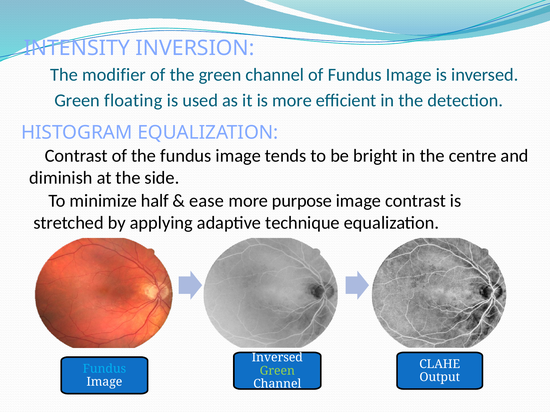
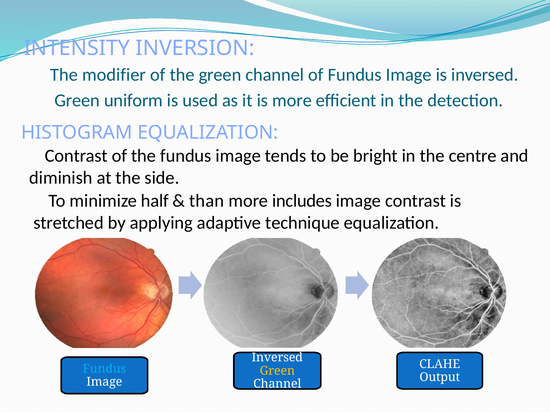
floating: floating -> uniform (134, 101)
ease: ease -> than (207, 201)
purpose: purpose -> includes (302, 201)
Green colour: light green -> yellow (277, 371)
